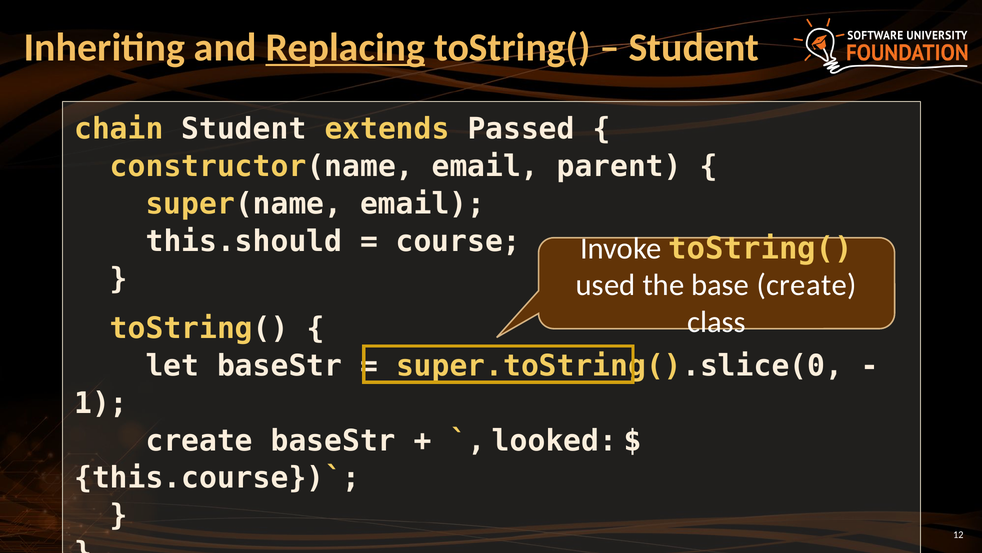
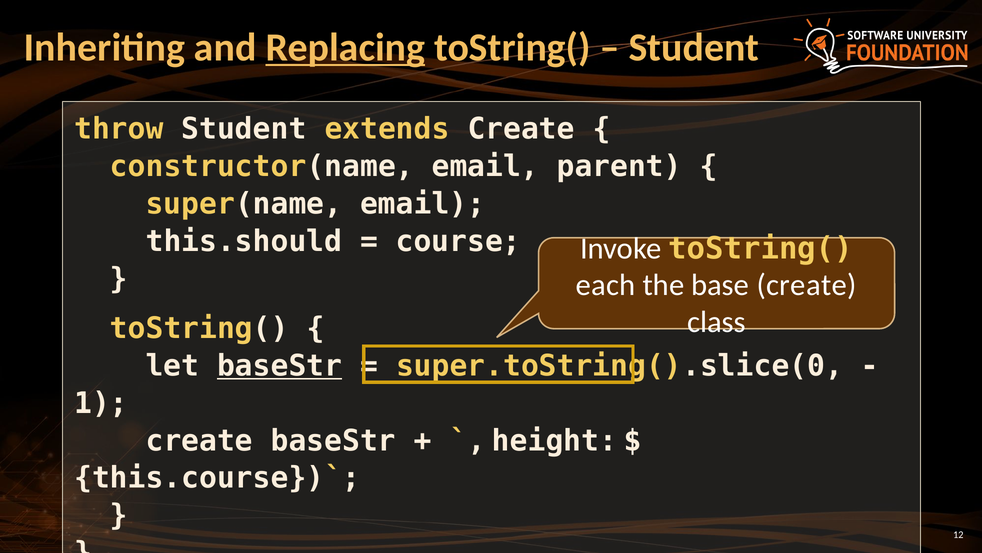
chain: chain -> throw (119, 129)
extends Passed: Passed -> Create (521, 129)
used: used -> each (606, 285)
baseStr underline: none -> present (280, 366)
looked: looked -> height (554, 440)
